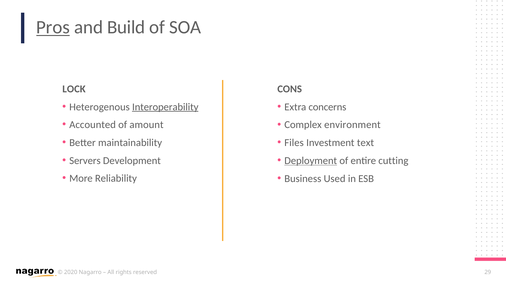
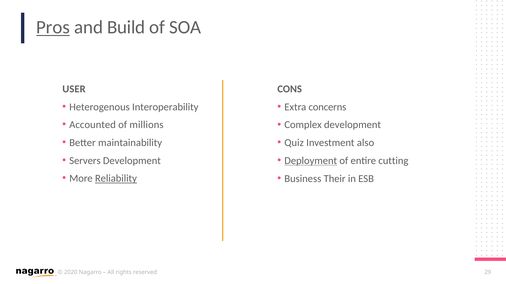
LOCK: LOCK -> USER (74, 89)
Interoperability underline: present -> none (165, 107)
amount: amount -> millions (147, 125)
Complex environment: environment -> development (352, 125)
Files: Files -> Quiz (294, 143)
text: text -> also (366, 143)
Reliability underline: none -> present (116, 179)
Used: Used -> Their (335, 179)
